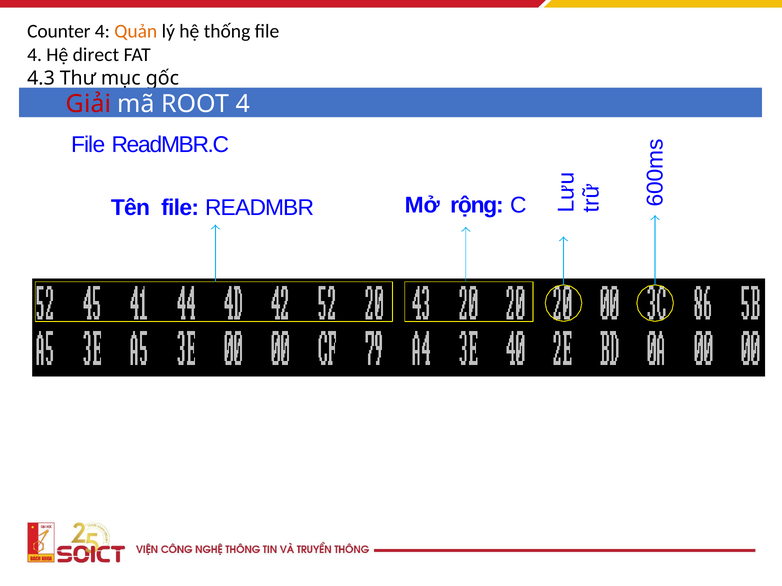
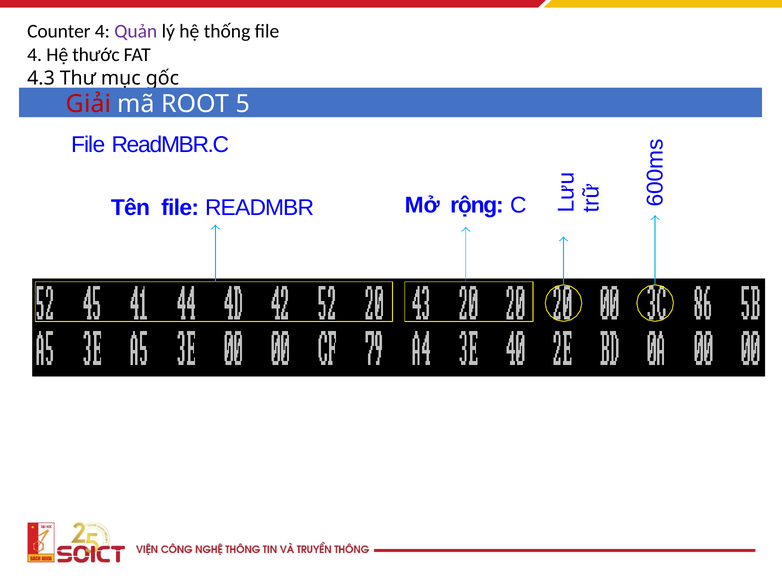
Quản colour: orange -> purple (136, 31)
direct: direct -> thước (96, 55)
ROOT 4: 4 -> 5 (243, 104)
